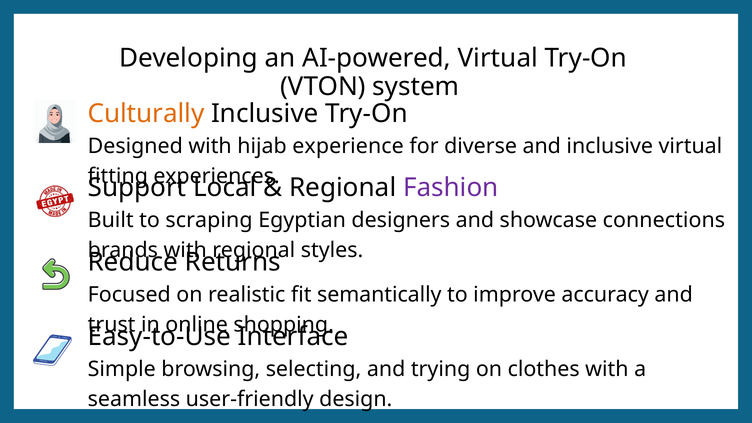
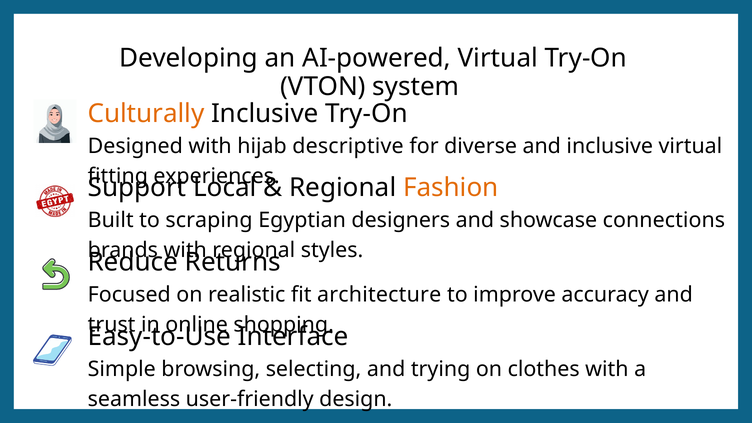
experience: experience -> descriptive (348, 146)
Fashion colour: purple -> orange (451, 188)
semantically: semantically -> architecture (379, 295)
